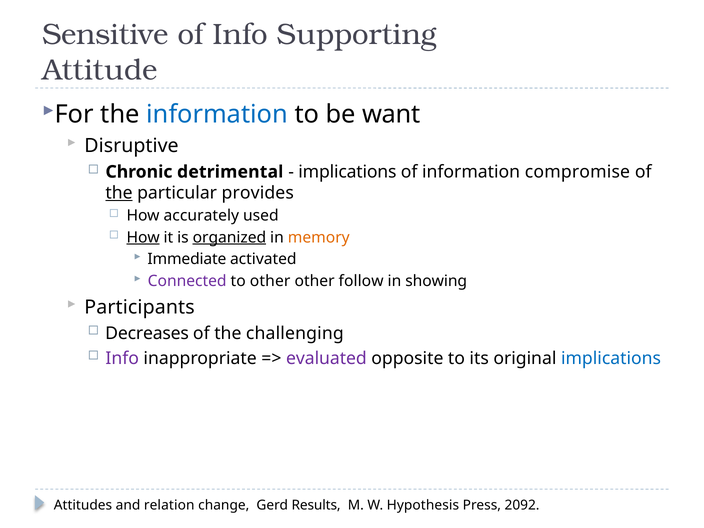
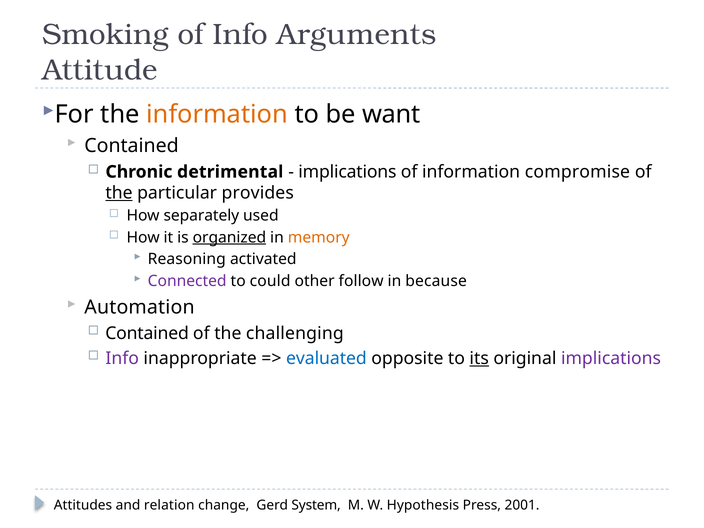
Sensitive: Sensitive -> Smoking (105, 35)
Supporting: Supporting -> Arguments (357, 35)
information colour: blue -> orange (217, 114)
Disruptive: Disruptive -> Contained (132, 146)
accurately: accurately -> separately (201, 216)
How underline: present -> none (143, 237)
Immediate: Immediate -> Reasoning (187, 259)
to other: other -> could (270, 281)
showing: showing -> because (436, 281)
Participants: Participants -> Automation (139, 307)
Decreases: Decreases -> Contained (147, 333)
evaluated colour: purple -> blue (326, 358)
its underline: none -> present (479, 358)
implications colour: blue -> purple (611, 358)
Results: Results -> System (316, 505)
2092: 2092 -> 2001 (522, 505)
